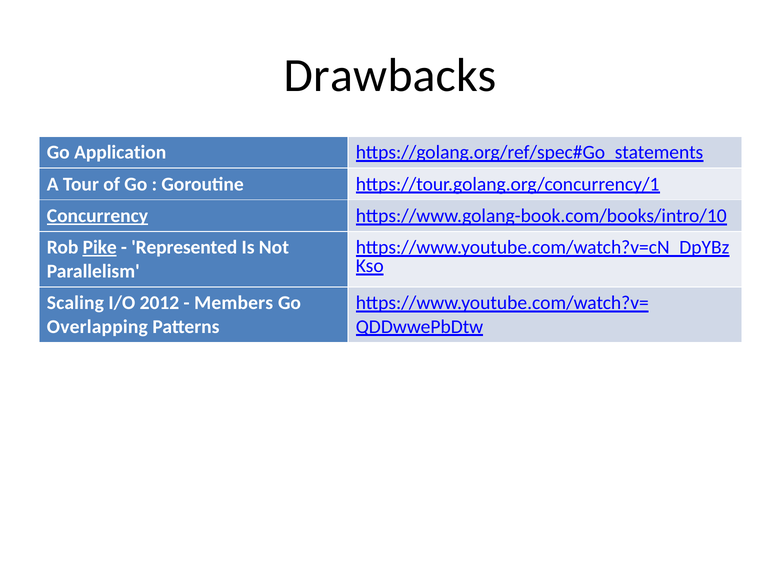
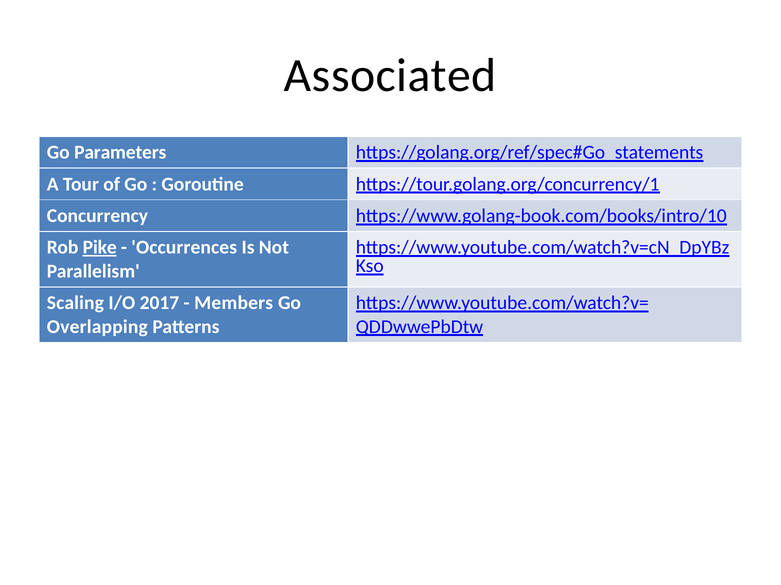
Drawbacks: Drawbacks -> Associated (390, 76)
Application: Application -> Parameters (120, 153)
Concurrency underline: present -> none (97, 216)
Represented: Represented -> Occurrences (184, 248)
2012: 2012 -> 2017 (159, 303)
